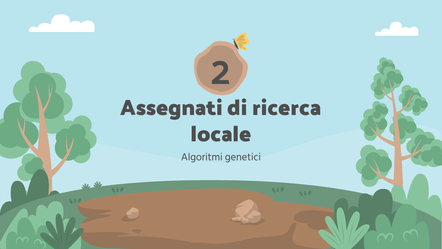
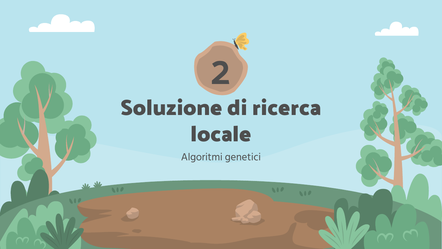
Assegnati: Assegnati -> Soluzione (171, 108)
